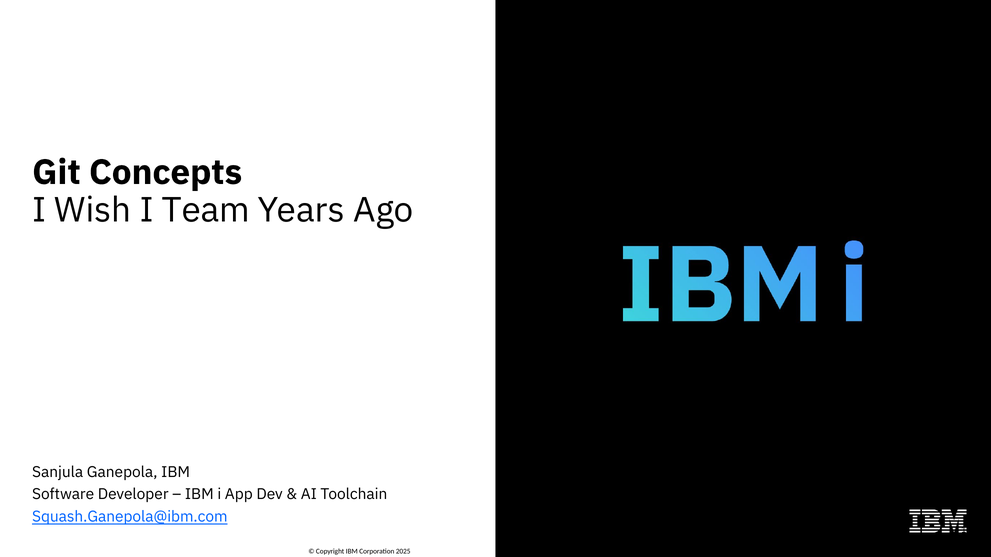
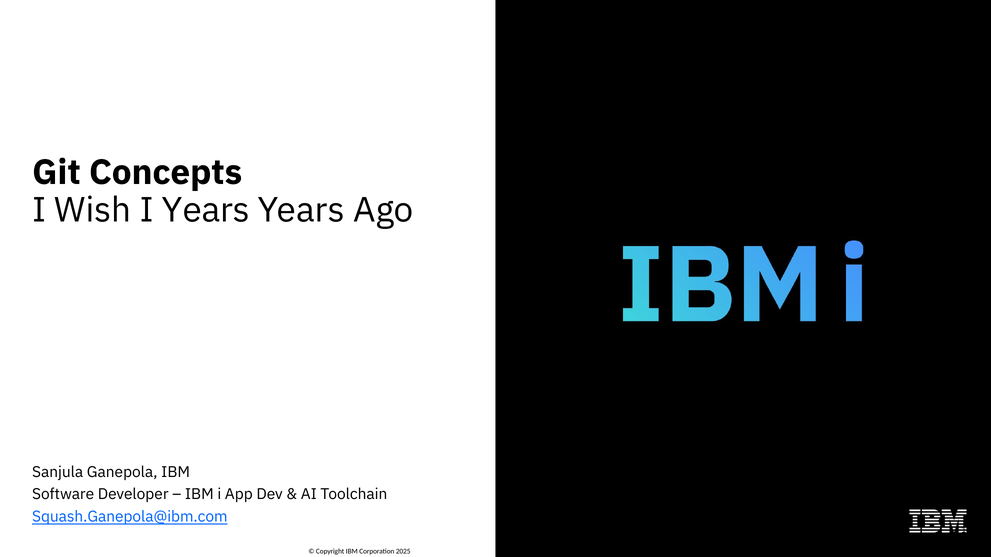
I Team: Team -> Years (206, 210)
